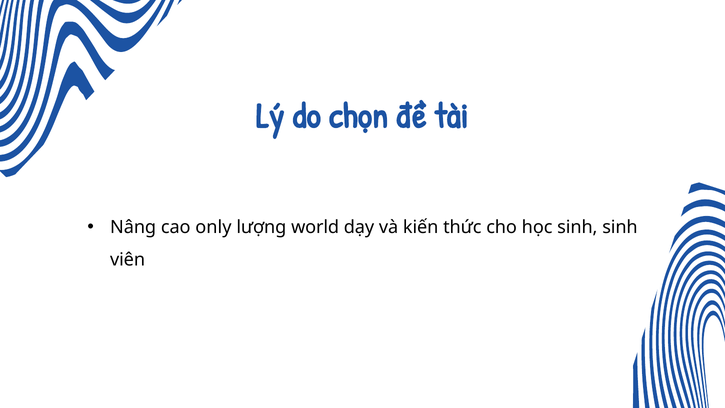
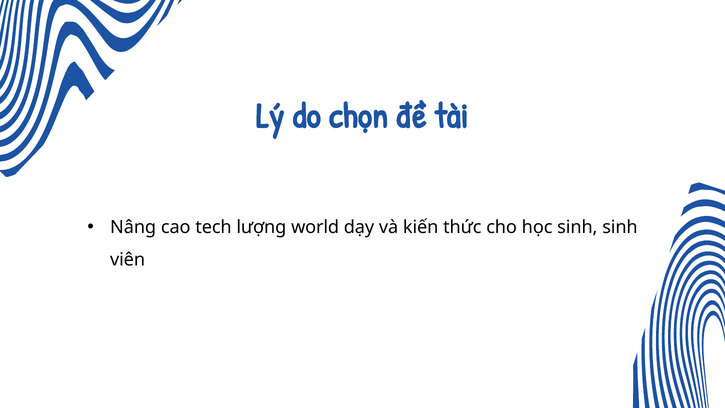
only: only -> tech (214, 227)
